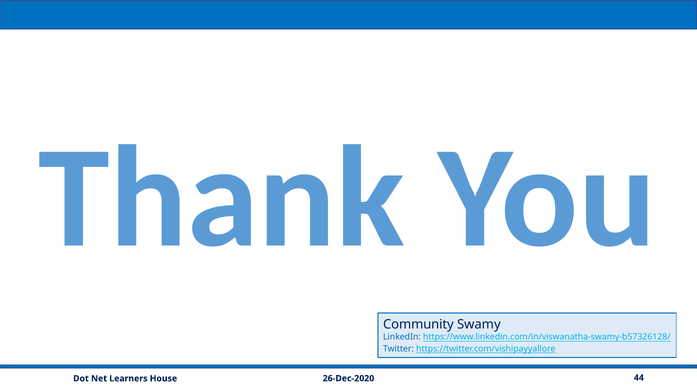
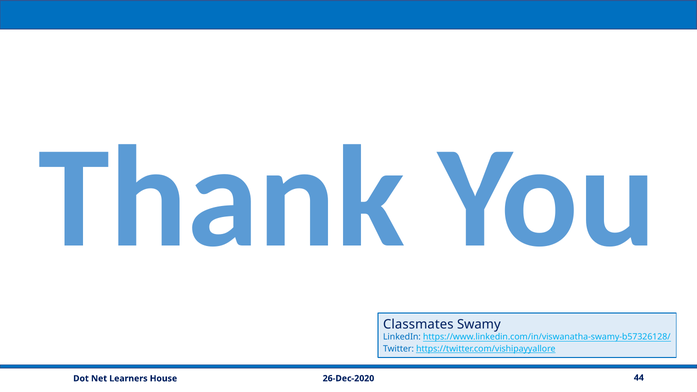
Community: Community -> Classmates (418, 324)
